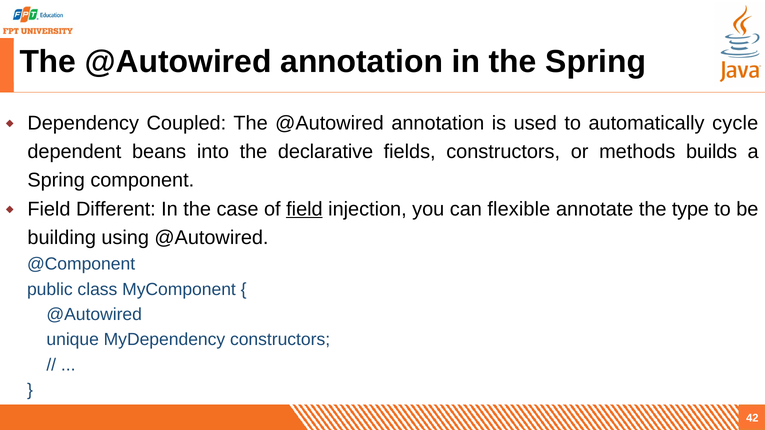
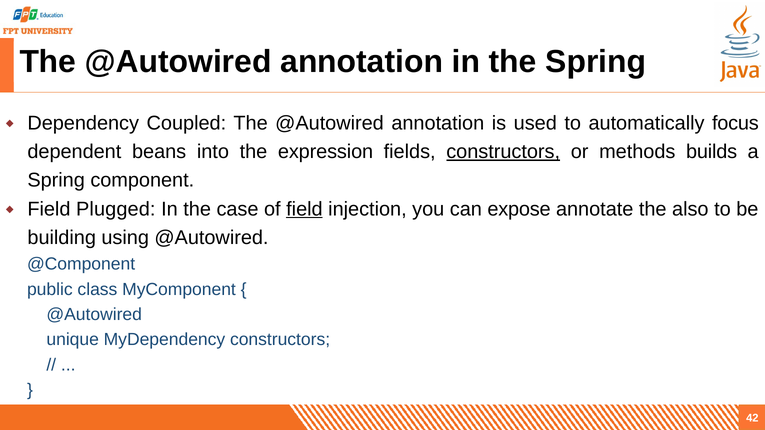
cycle: cycle -> focus (735, 123)
declarative: declarative -> expression (326, 152)
constructors underline: none -> present (503, 152)
Different: Different -> Plugged (116, 209)
flexible: flexible -> expose (519, 209)
type: type -> also (690, 209)
